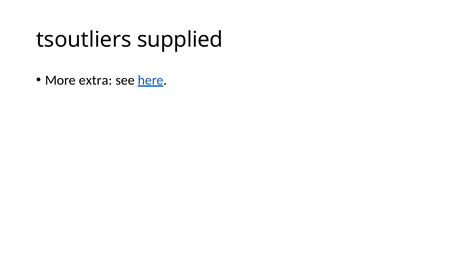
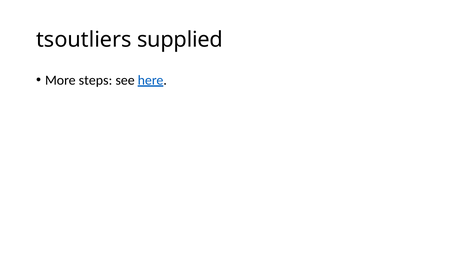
extra: extra -> steps (96, 80)
